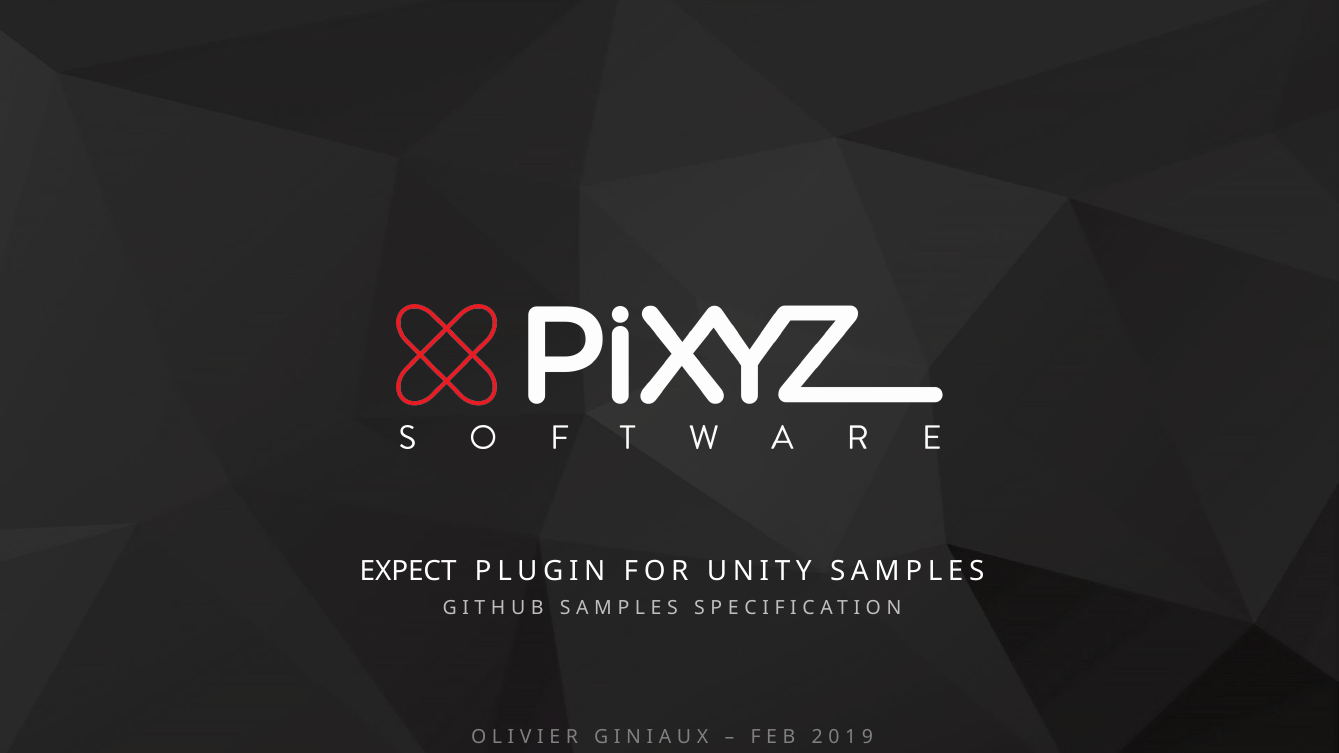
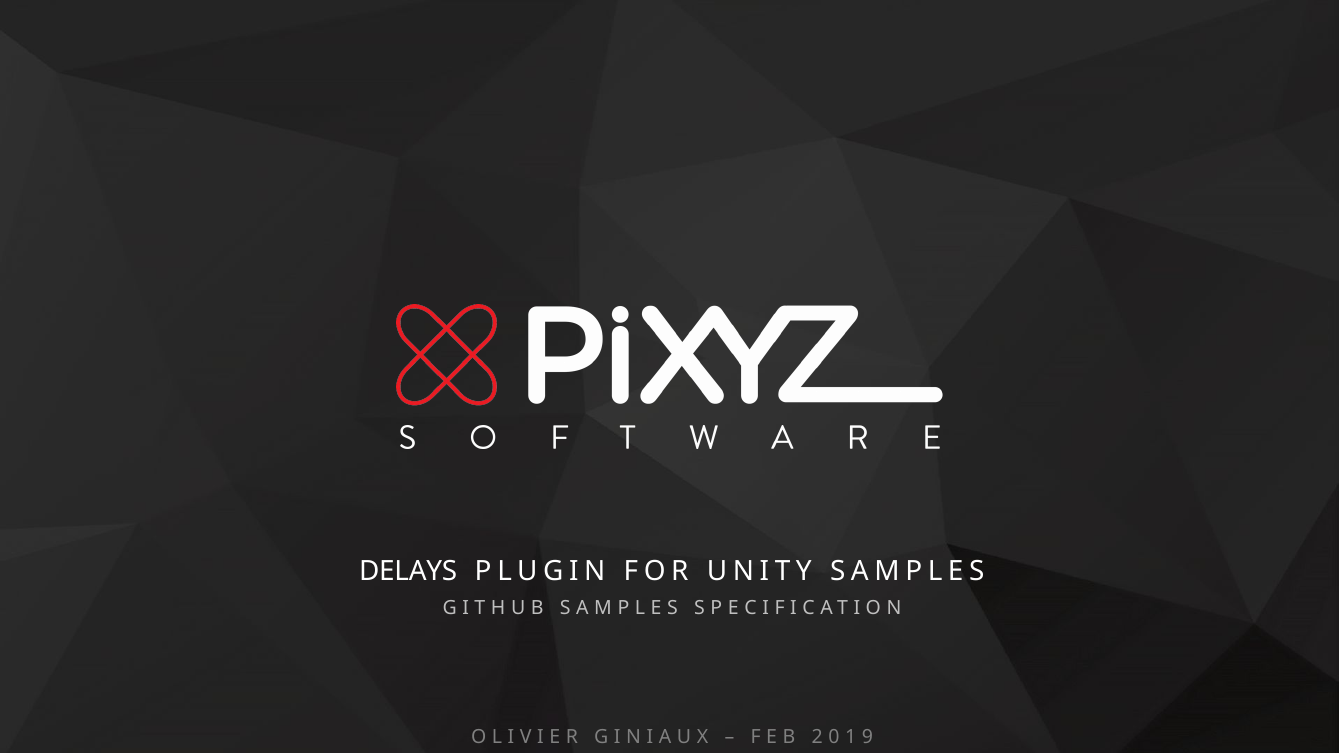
EXPECT: EXPECT -> DELAYS (408, 572)
